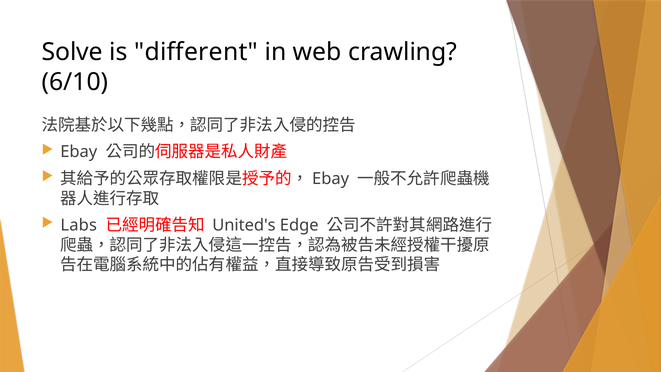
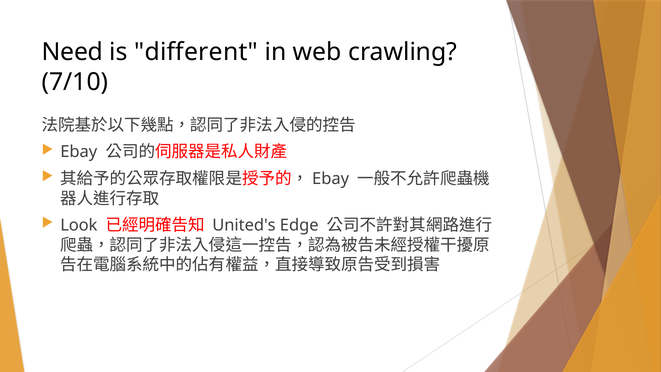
Solve: Solve -> Need (72, 52)
6/10: 6/10 -> 7/10 (75, 82)
Labs: Labs -> Look (79, 225)
